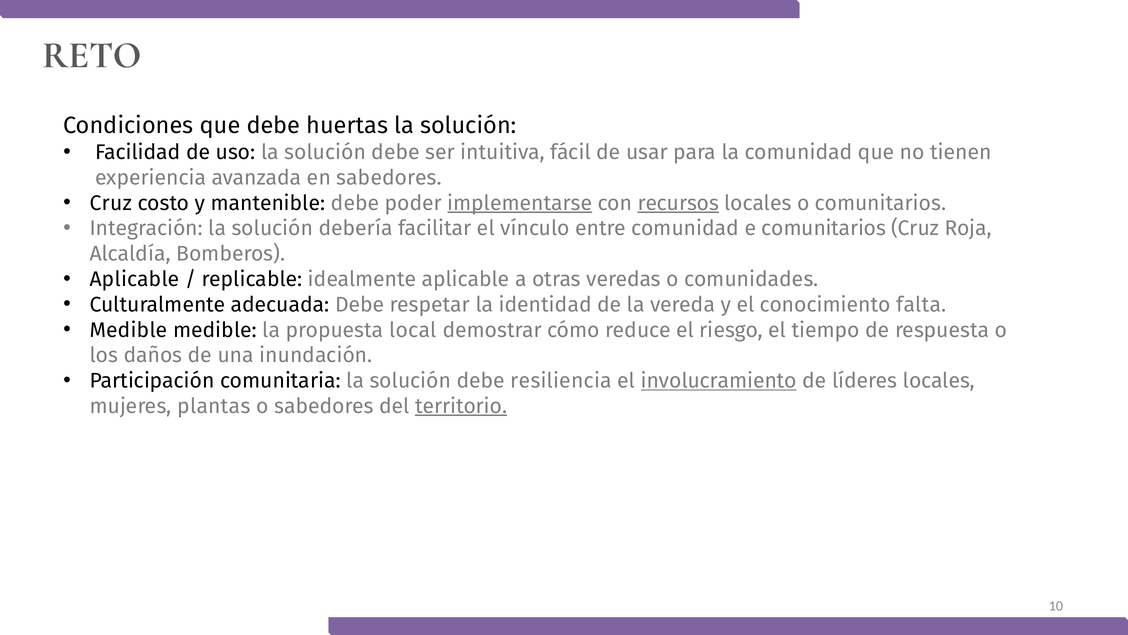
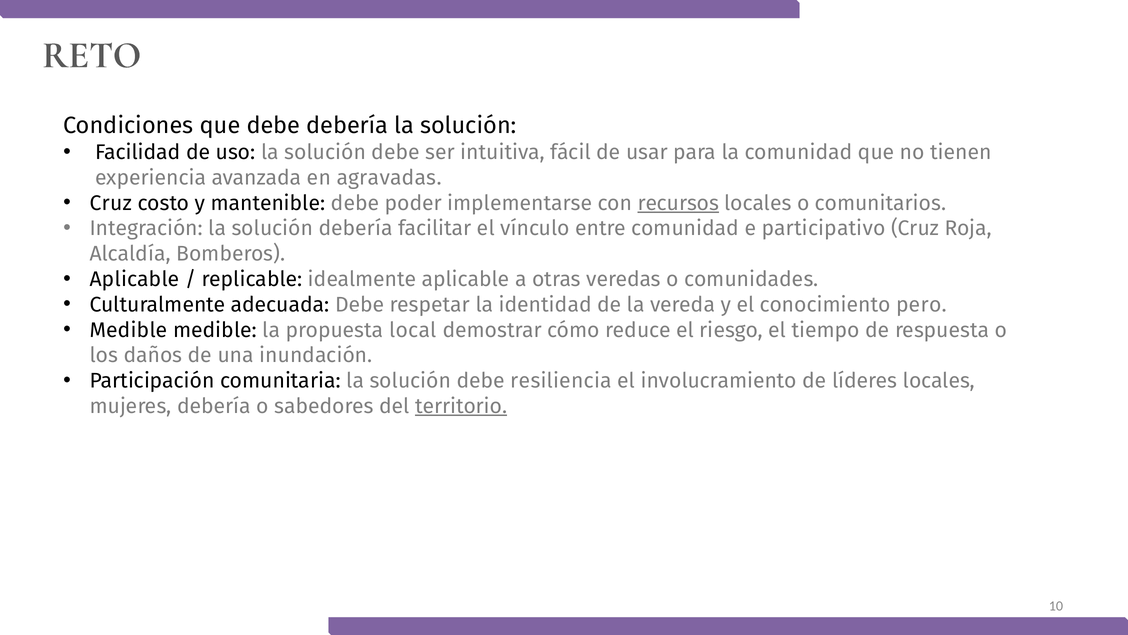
debe huertas: huertas -> debería (347, 125)
en sabedores: sabedores -> agravadas (389, 177)
implementarse underline: present -> none (520, 203)
e comunitarios: comunitarios -> participativo (824, 228)
falta: falta -> pero (921, 304)
involucramiento underline: present -> none (719, 381)
mujeres plantas: plantas -> debería (214, 406)
